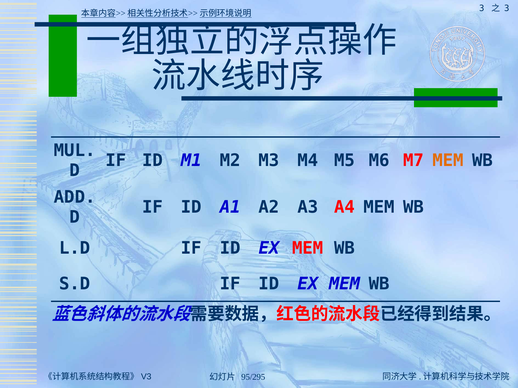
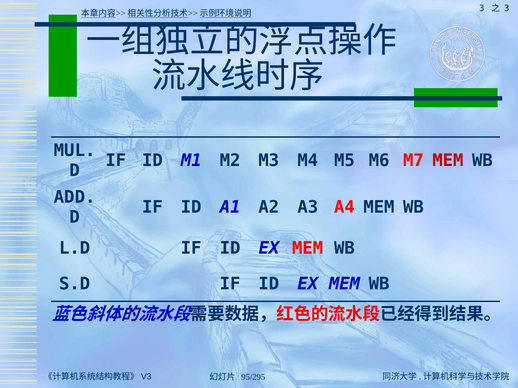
MEM colour: orange -> red (448, 161)
